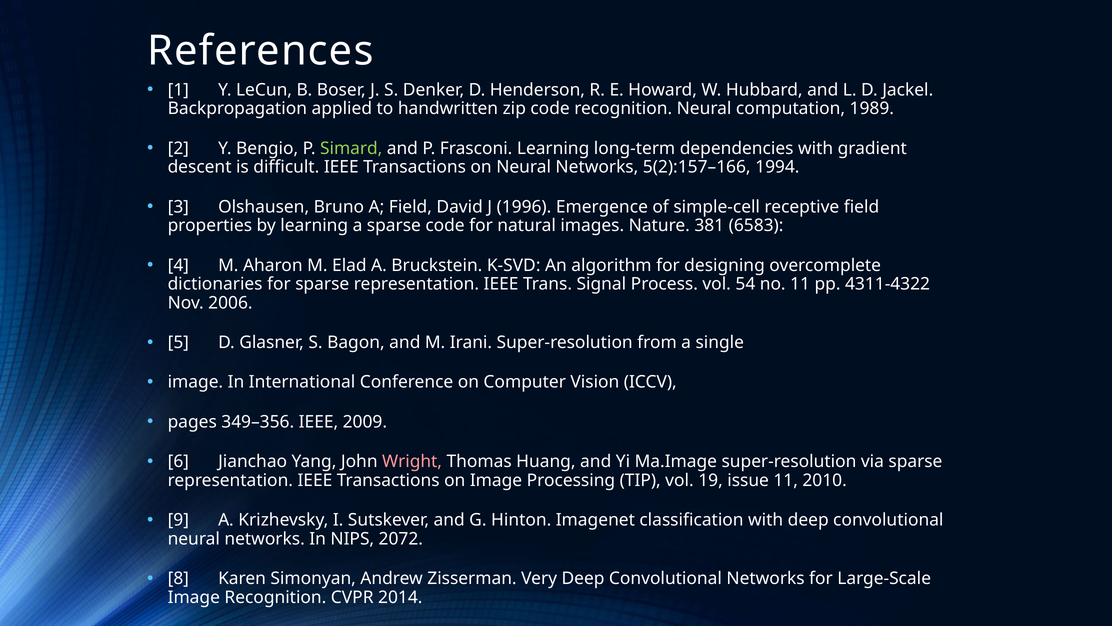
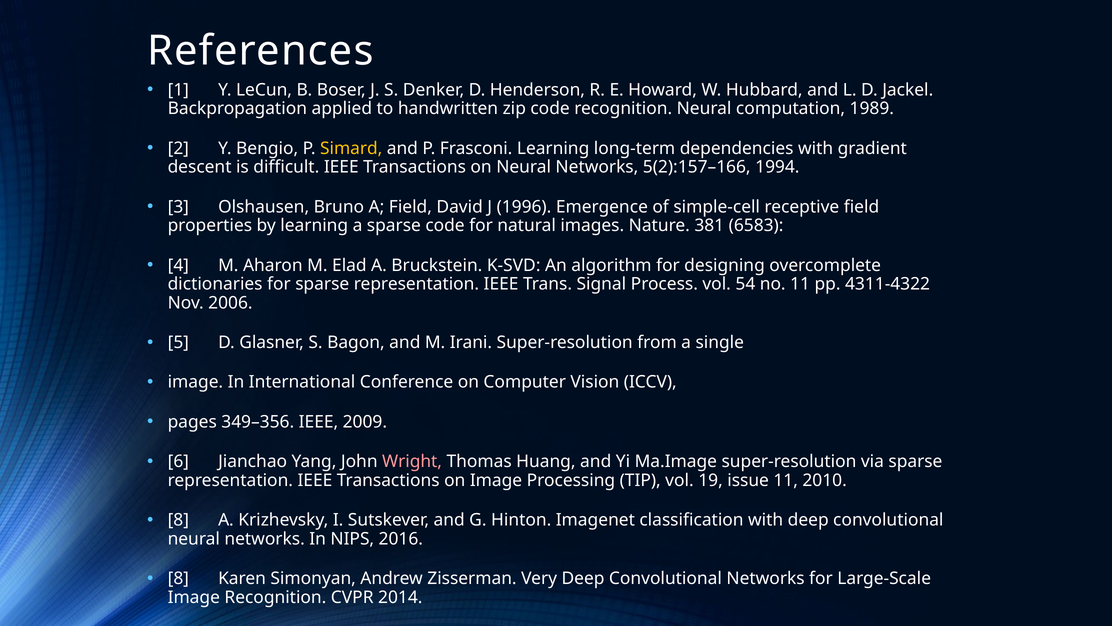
Simard colour: light green -> yellow (351, 148)
9: 9 -> 8 (178, 520)
2072: 2072 -> 2016 (401, 539)
